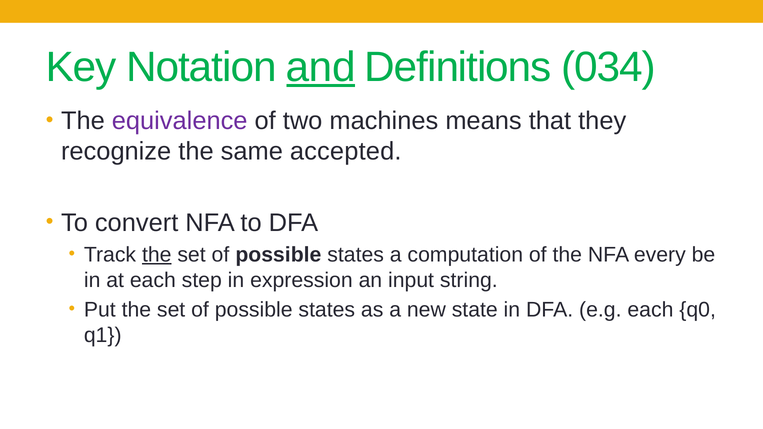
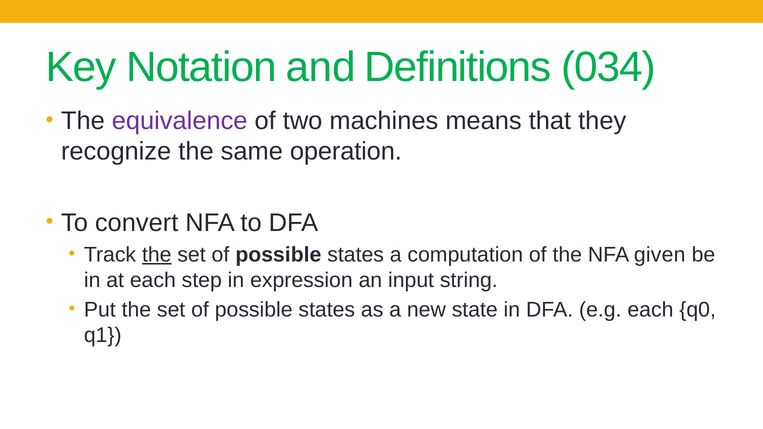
and underline: present -> none (321, 67)
accepted: accepted -> operation (346, 152)
every: every -> given (660, 255)
